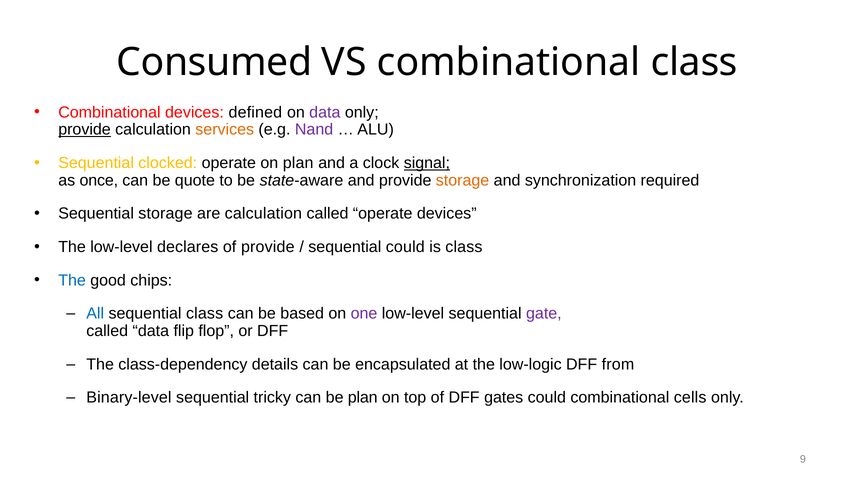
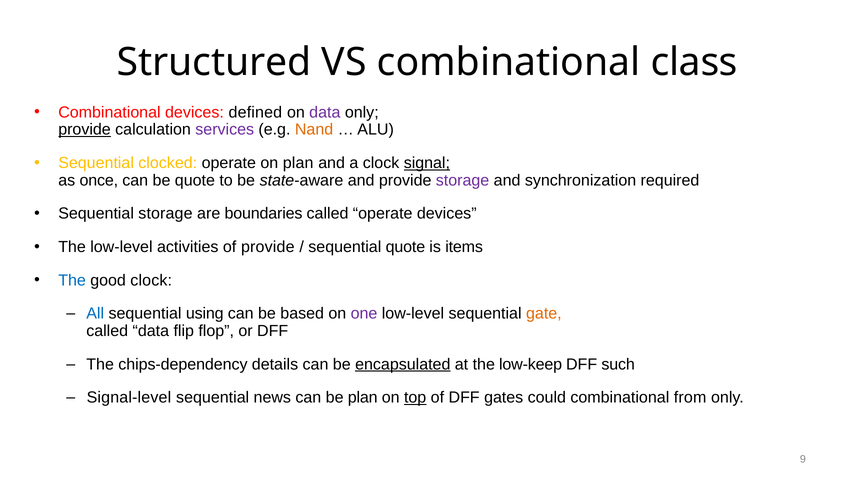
Consumed: Consumed -> Structured (214, 62)
services colour: orange -> purple (225, 130)
Nand colour: purple -> orange (314, 130)
storage colour: orange -> purple (463, 180)
are calculation: calculation -> boundaries (264, 214)
declares: declares -> activities (188, 247)
sequential could: could -> quote (405, 247)
is class: class -> items (464, 247)
good chips: chips -> clock (151, 280)
sequential class: class -> using (205, 314)
gate colour: purple -> orange (544, 314)
class-dependency: class-dependency -> chips-dependency (183, 364)
encapsulated underline: none -> present (403, 364)
low-logic: low-logic -> low-keep (531, 364)
from: from -> such (618, 364)
Binary-level: Binary-level -> Signal-level (129, 398)
tricky: tricky -> news (272, 398)
top underline: none -> present (415, 398)
cells: cells -> from (690, 398)
